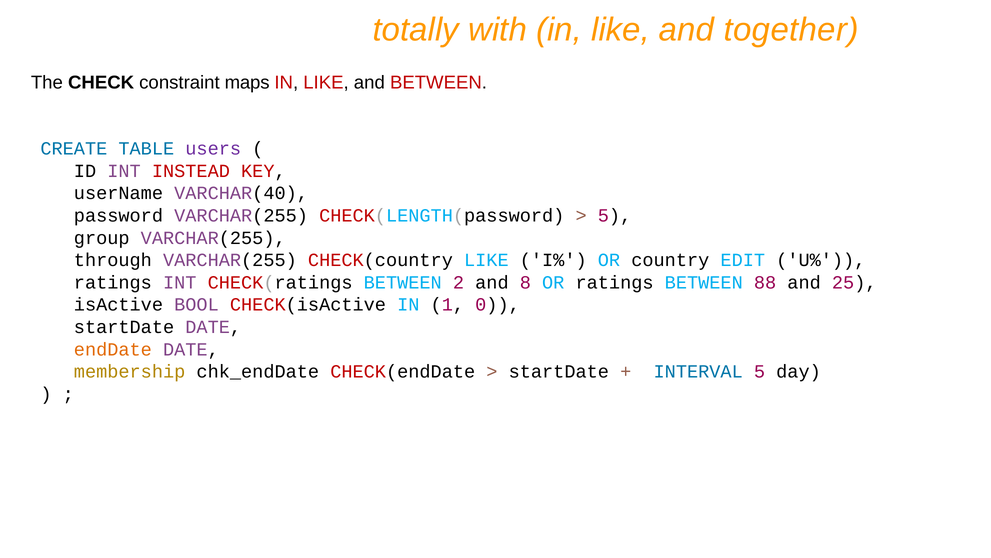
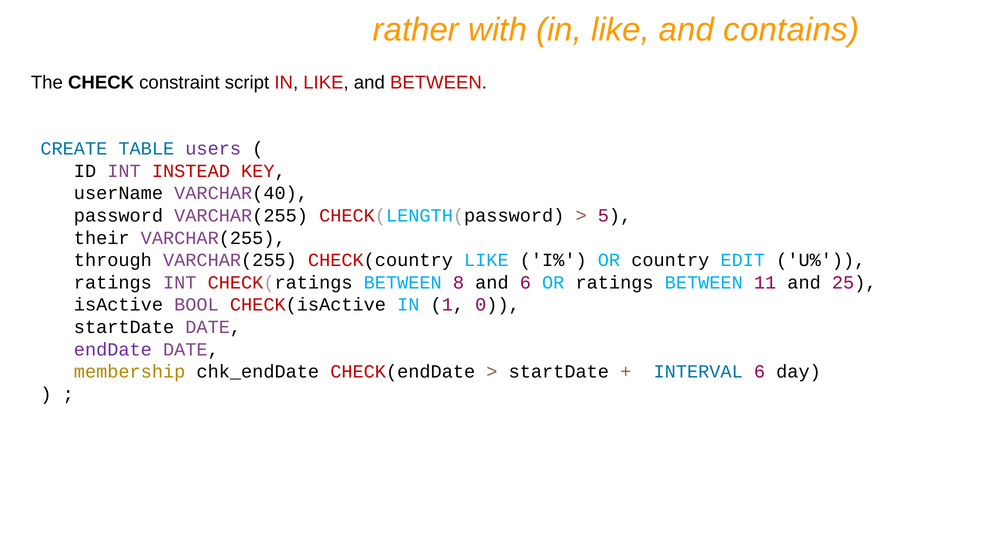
totally: totally -> rather (416, 30)
together: together -> contains (791, 30)
maps: maps -> script (247, 83)
group: group -> their (102, 238)
2: 2 -> 8 (458, 282)
and 8: 8 -> 6 (525, 282)
88: 88 -> 11 (765, 282)
endDate colour: orange -> purple (113, 349)
INTERVAL 5: 5 -> 6 (759, 371)
